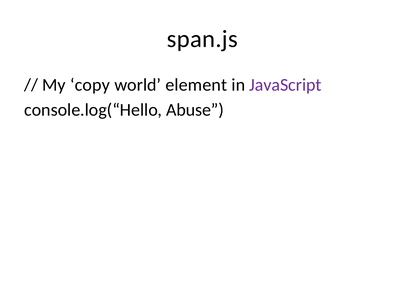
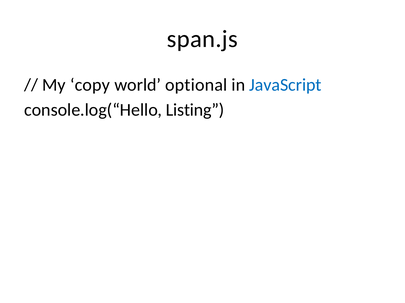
element: element -> optional (196, 85)
JavaScript colour: purple -> blue (285, 85)
Abuse: Abuse -> Listing (195, 110)
